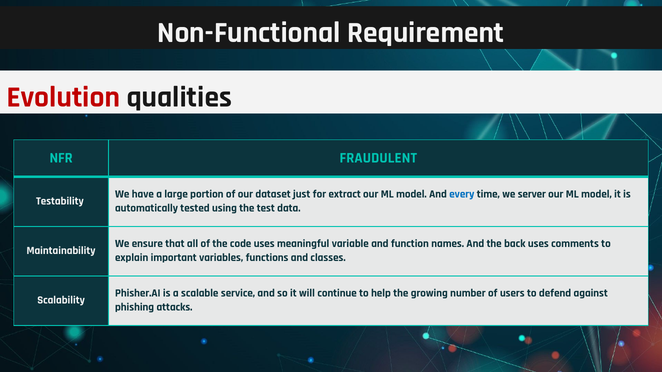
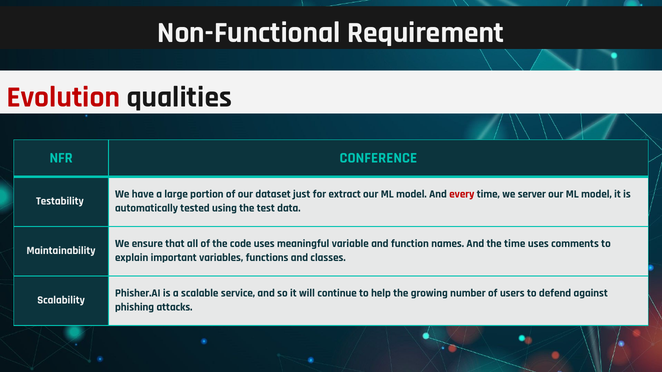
FRAUDULENT: FRAUDULENT -> CONFERENCE (378, 158)
every colour: blue -> red (462, 194)
the back: back -> time (515, 244)
